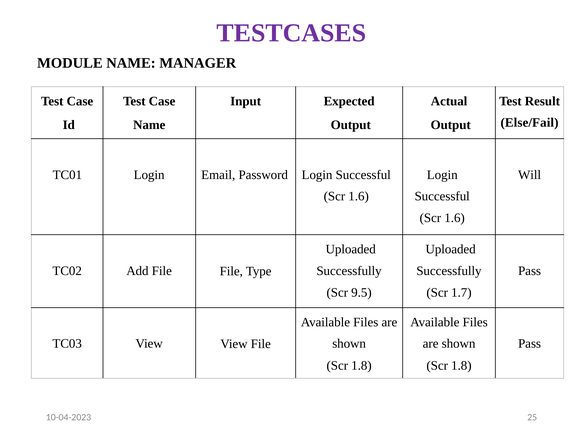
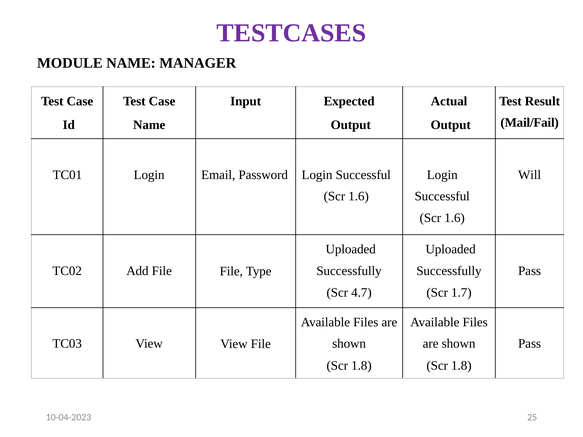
Else/Fail: Else/Fail -> Mail/Fail (530, 123)
9.5: 9.5 -> 4.7 (361, 293)
